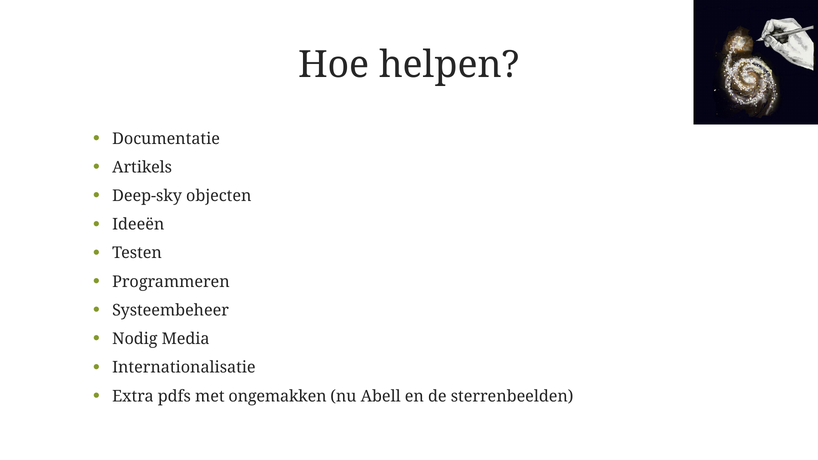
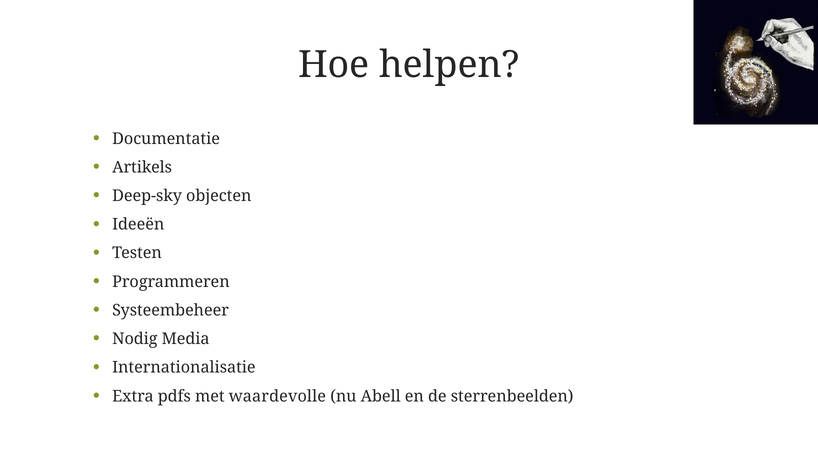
ongemakken: ongemakken -> waardevolle (277, 396)
